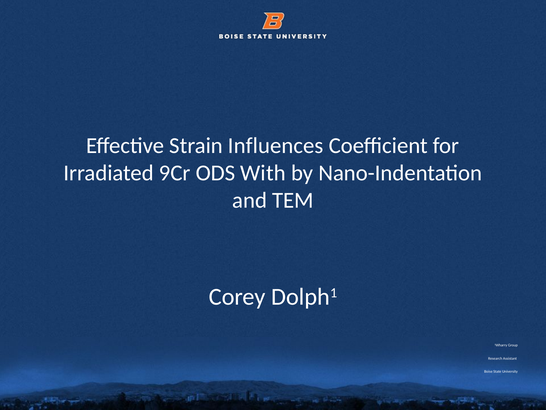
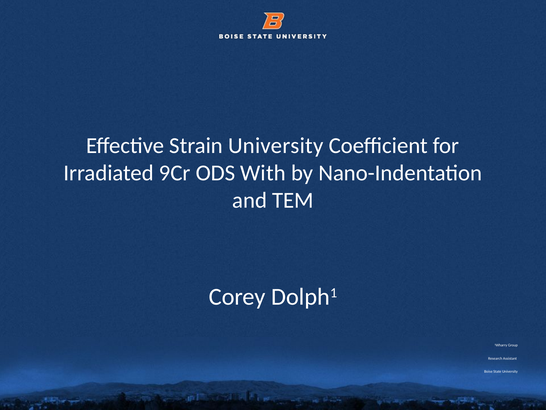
Strain Influences: Influences -> University (276, 145)
